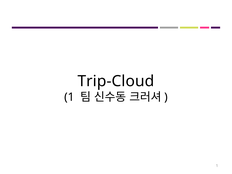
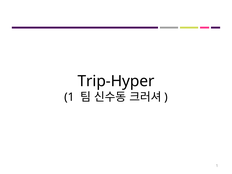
Trip-Cloud: Trip-Cloud -> Trip-Hyper (116, 81)
